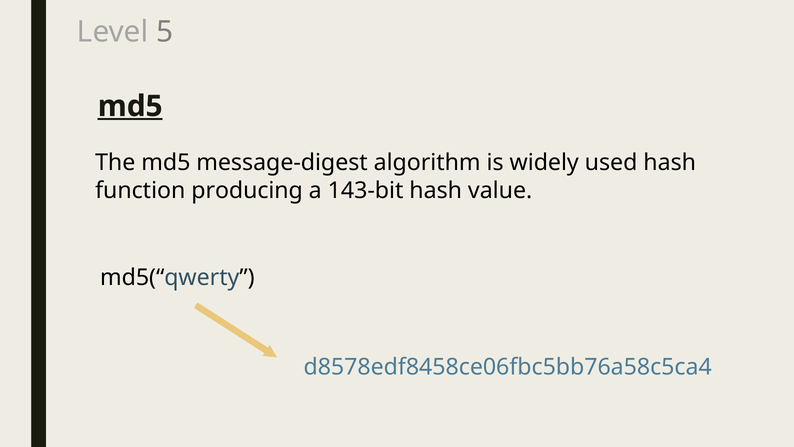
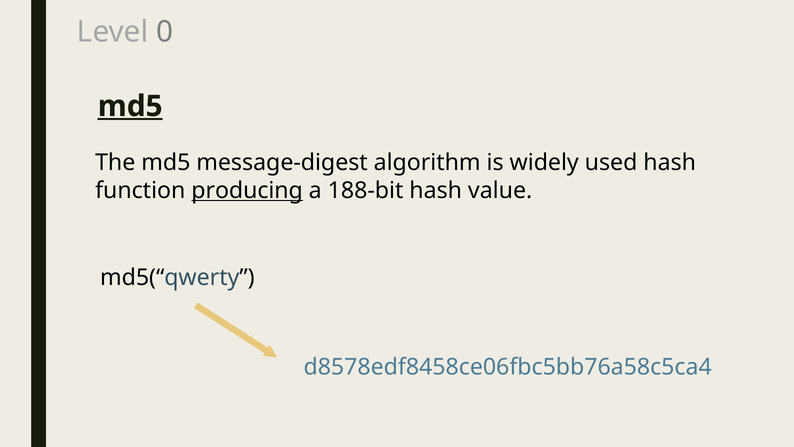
5: 5 -> 0 (165, 32)
producing underline: none -> present (247, 190)
143-bit: 143-bit -> 188-bit (366, 190)
